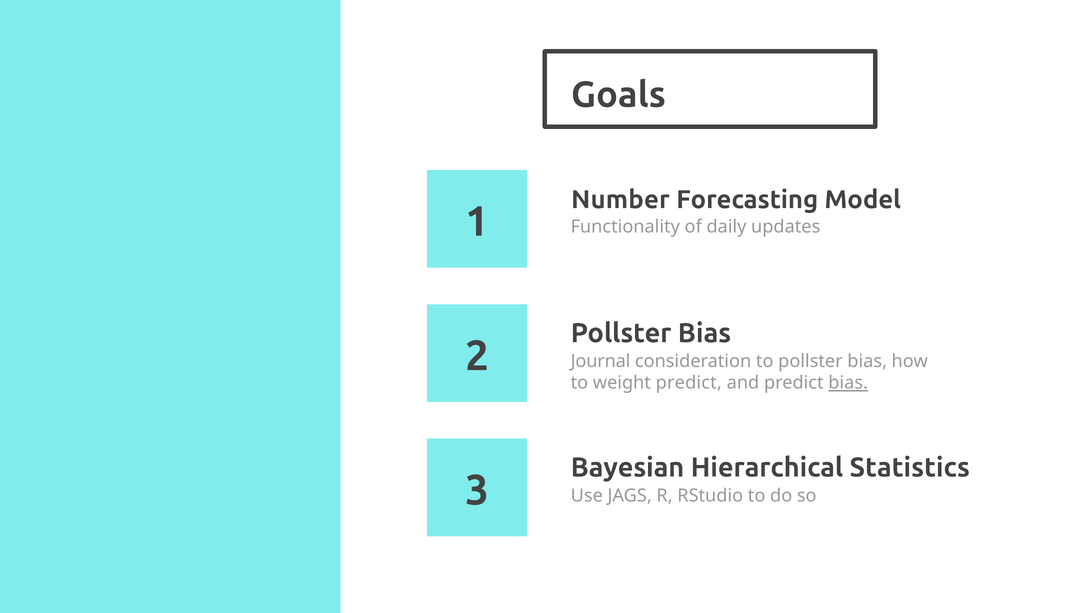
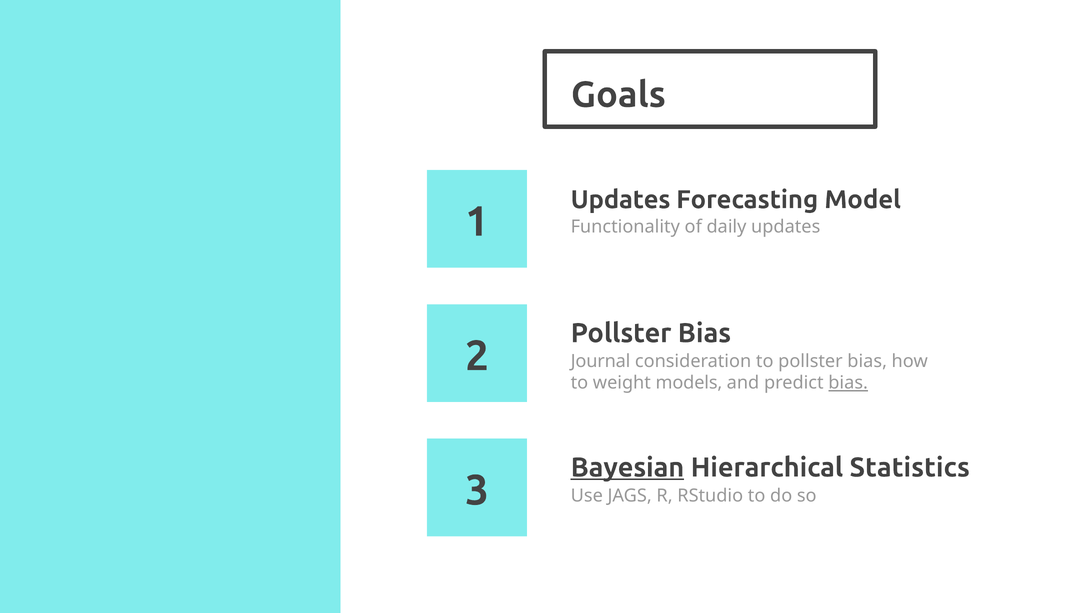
Number: Number -> Updates (621, 200)
weight predict: predict -> models (689, 383)
Bayesian underline: none -> present (627, 468)
